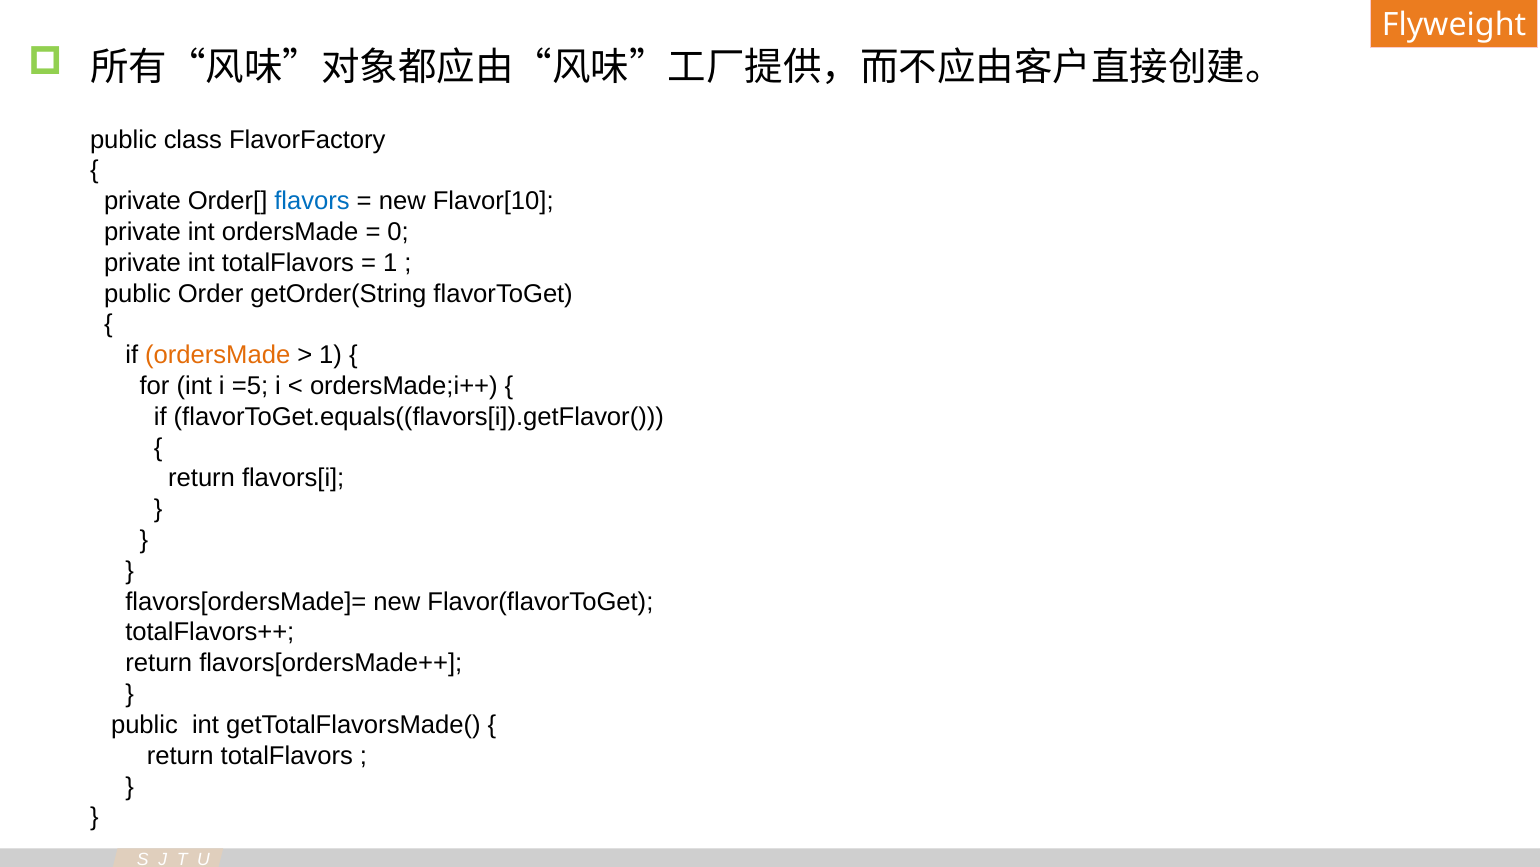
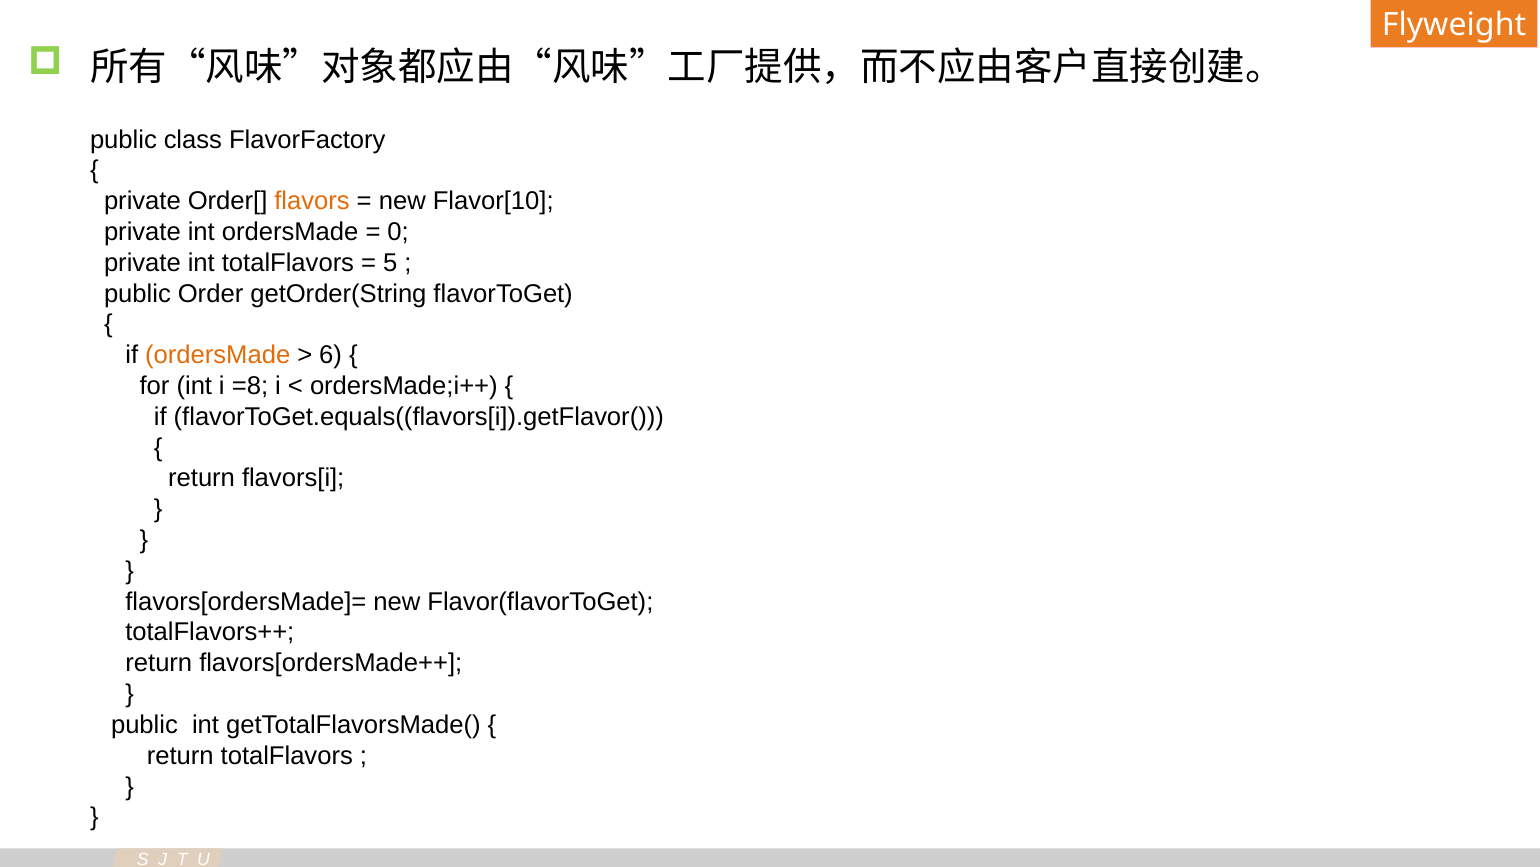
flavors colour: blue -> orange (312, 201)
1: 1 -> 5 (390, 263)
1: 1 -> 6 (331, 355)
=5: =5 -> =8 (250, 386)
